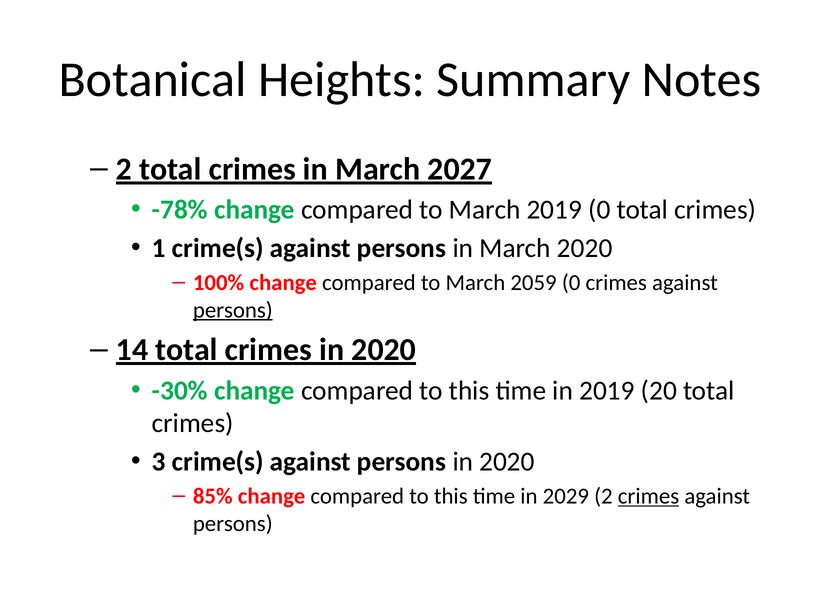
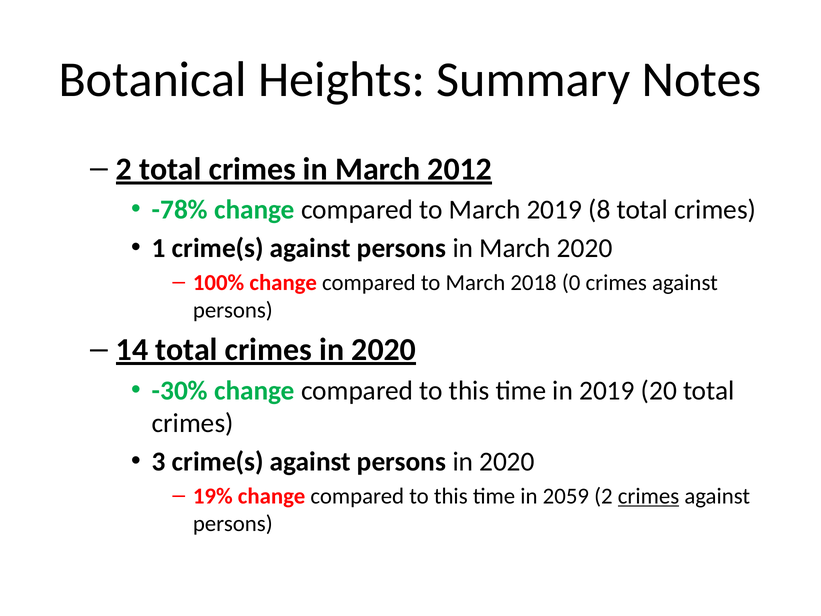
2027: 2027 -> 2012 (460, 169)
2019 0: 0 -> 8 (599, 210)
2059: 2059 -> 2018 (534, 283)
persons underline: present -> none (233, 310)
85%: 85% -> 19% (213, 496)
2029: 2029 -> 2059 (566, 496)
